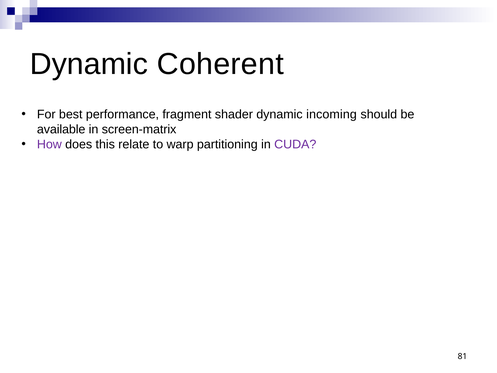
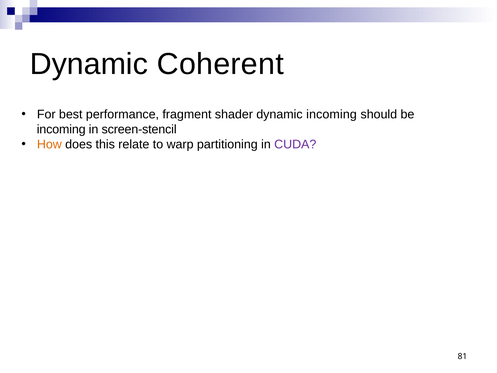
available: available -> incoming (61, 129)
screen-matrix: screen-matrix -> screen-stencil (139, 129)
How colour: purple -> orange (49, 144)
